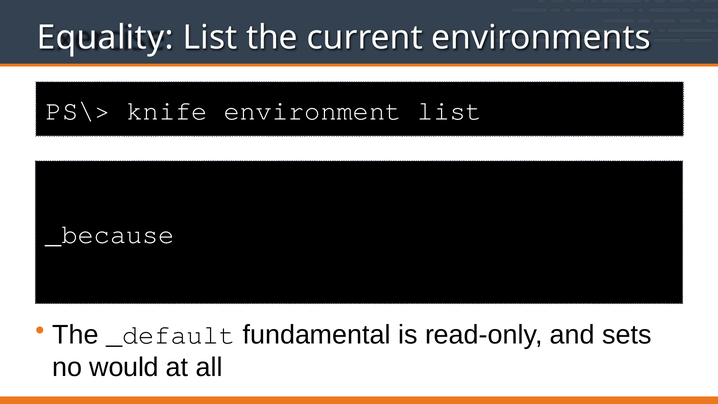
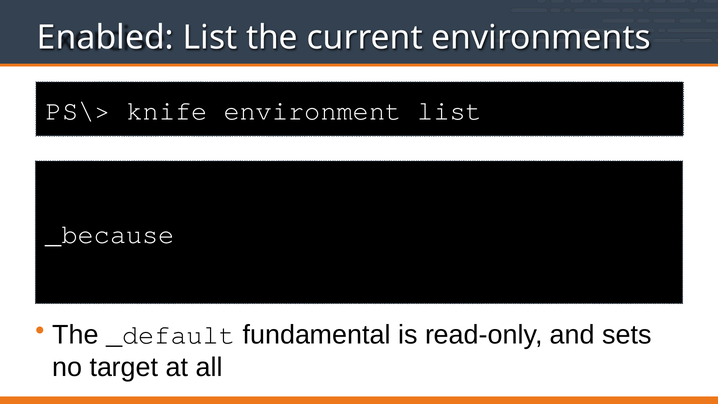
Equality: Equality -> Enabled (105, 38)
would: would -> target (124, 367)
